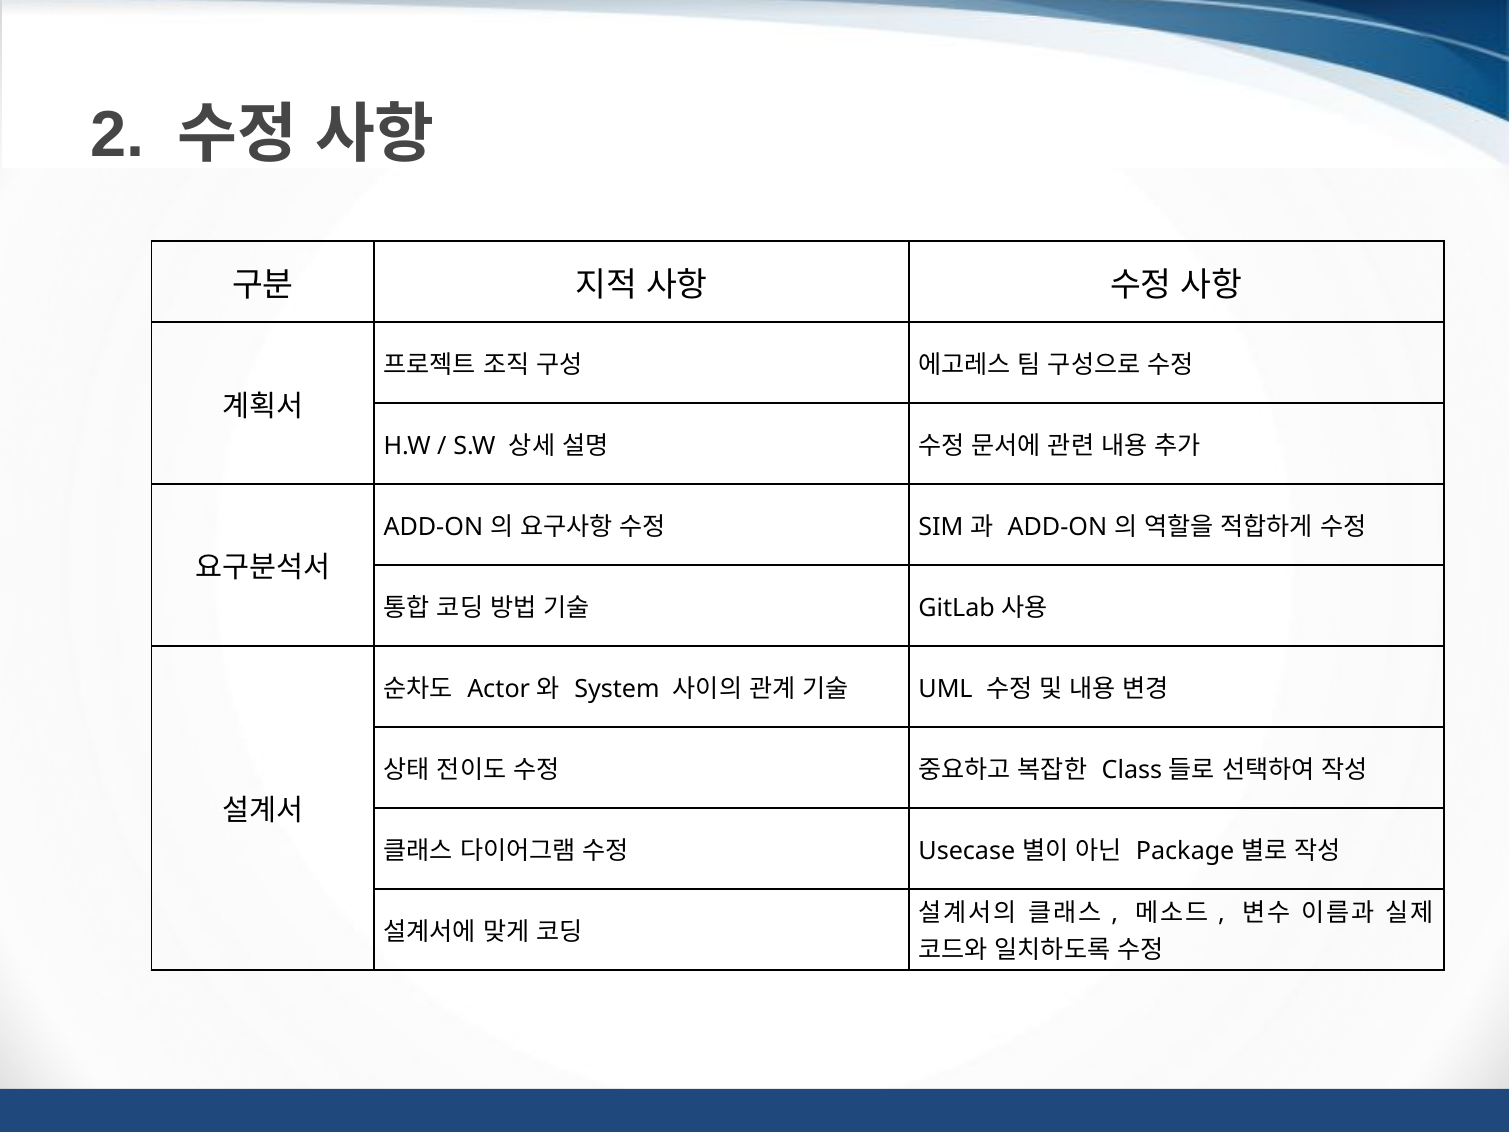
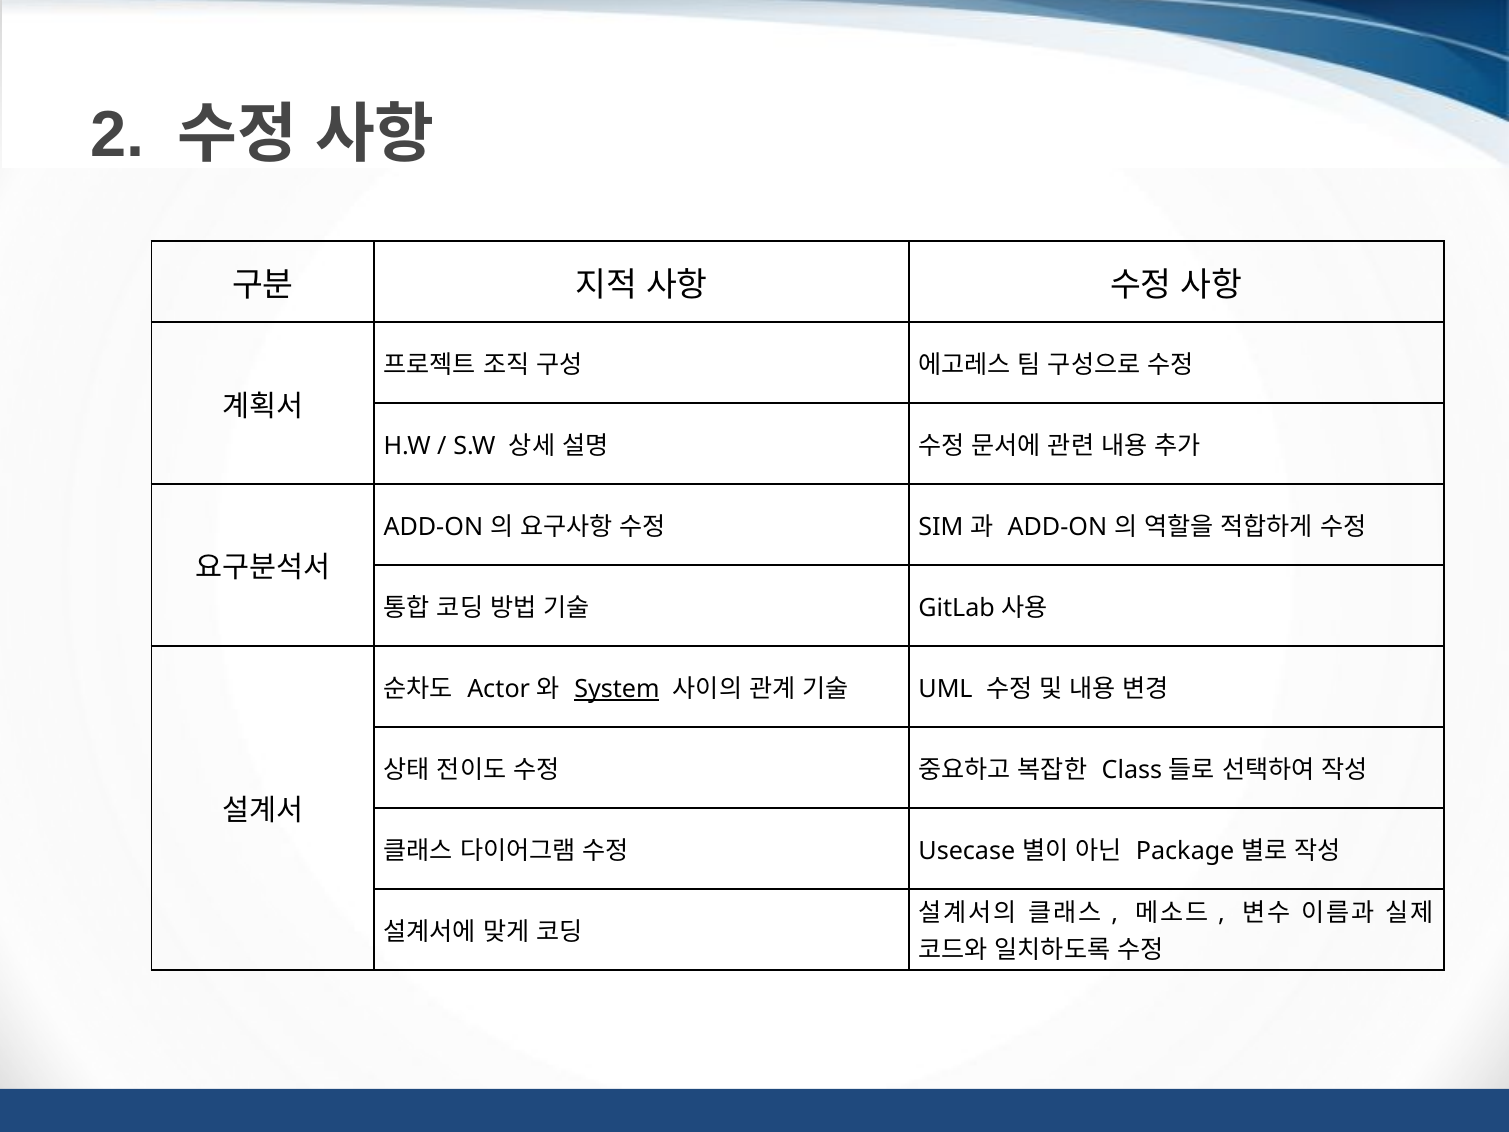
System underline: none -> present (617, 689)
